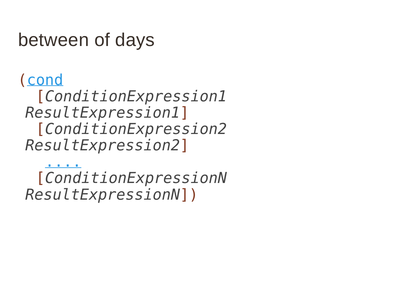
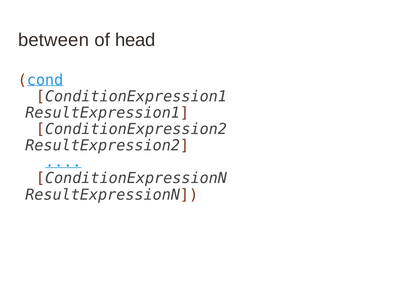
days: days -> head (135, 40)
